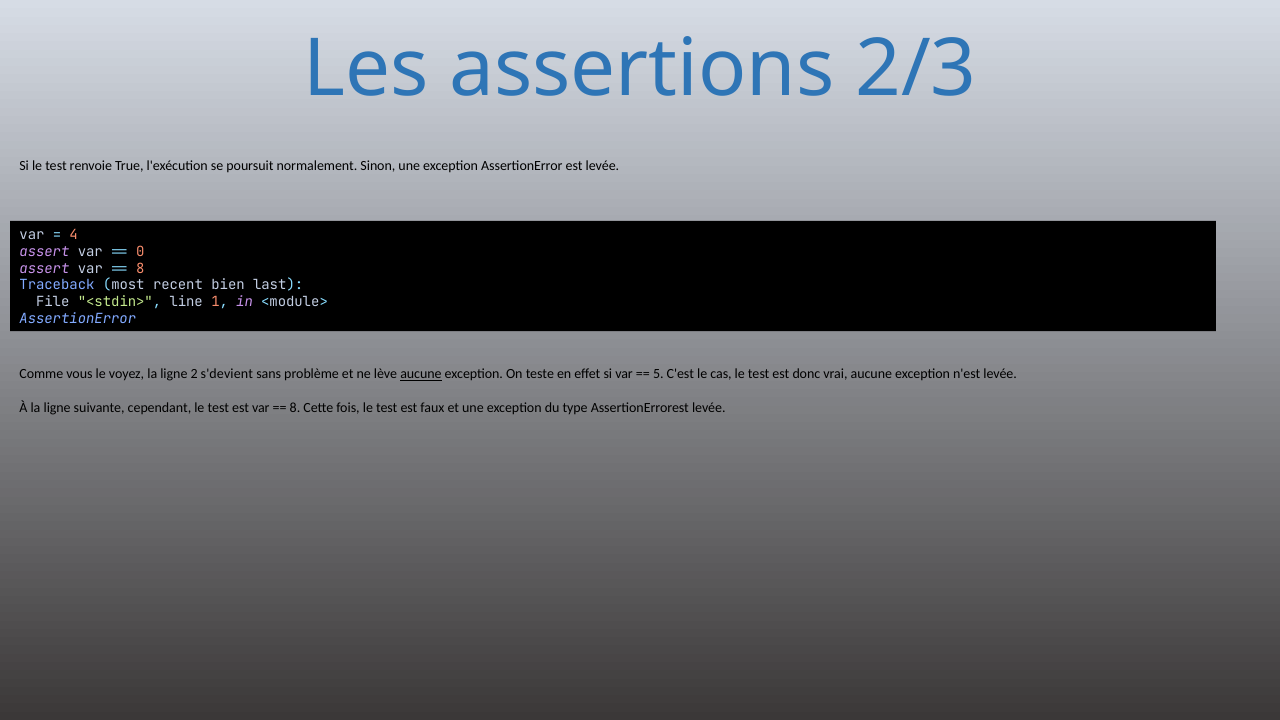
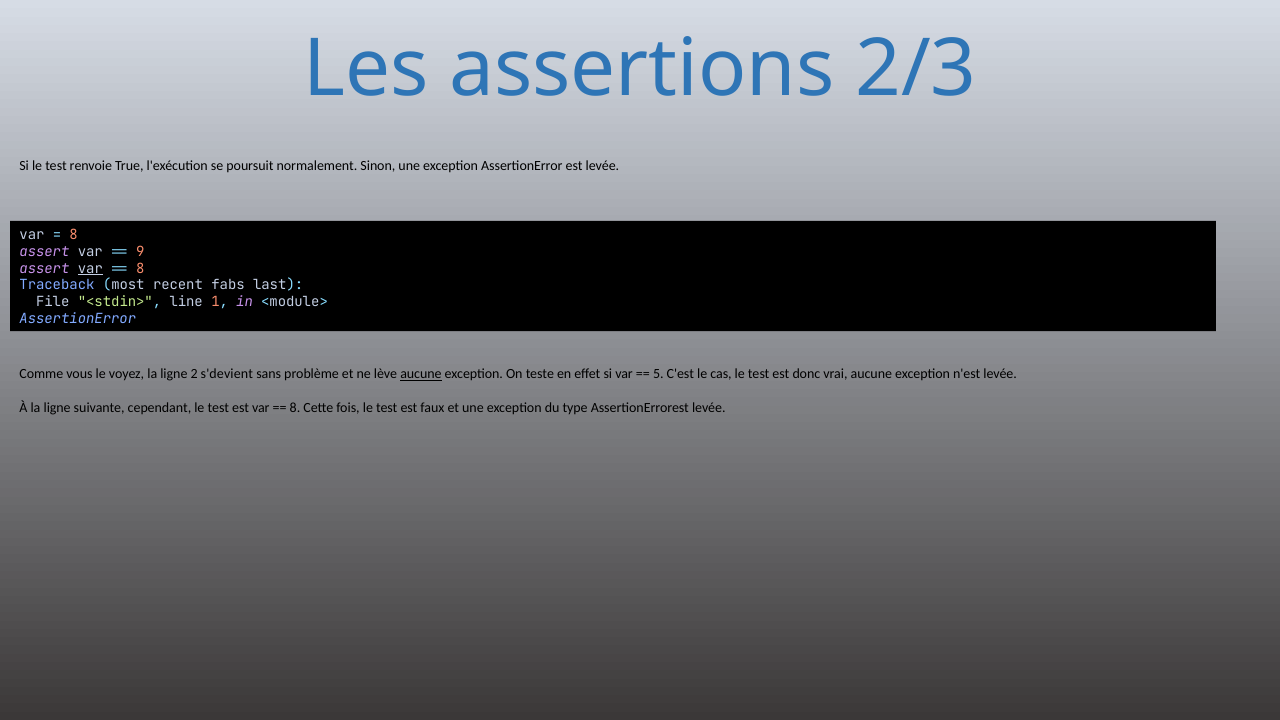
4: 4 -> 8 (74, 235)
0: 0 -> 9 (140, 252)
var underline: none -> present (90, 269)
bien: bien -> fabs (228, 285)
